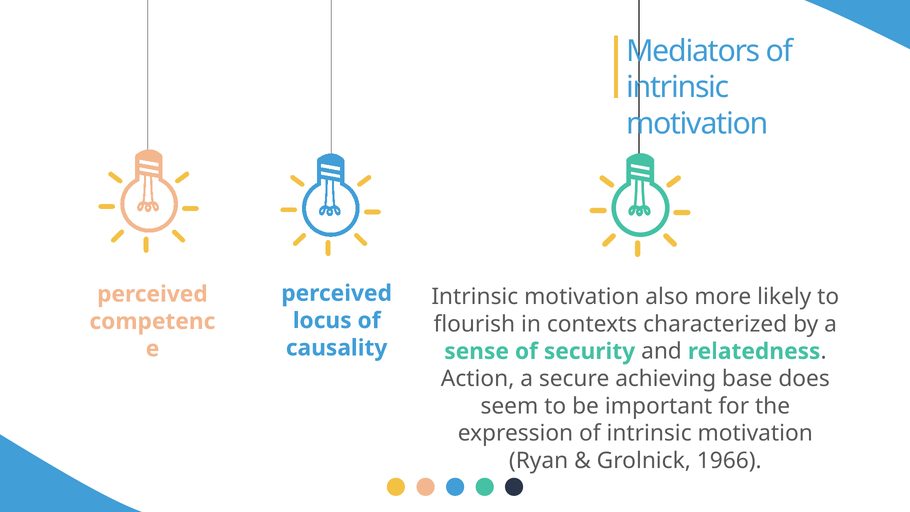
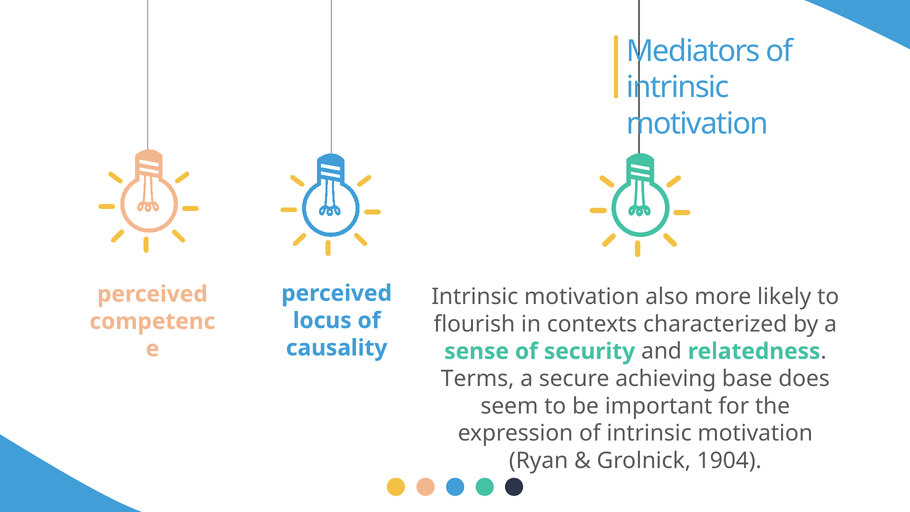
Action: Action -> Terms (478, 379)
1966: 1966 -> 1904 (729, 461)
